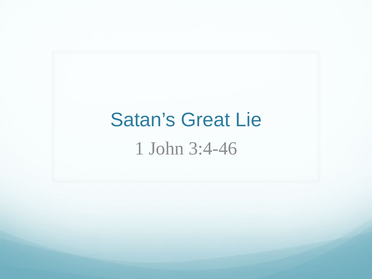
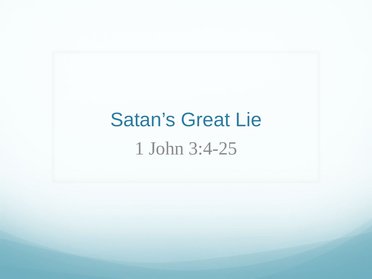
3:4-46: 3:4-46 -> 3:4-25 (213, 149)
